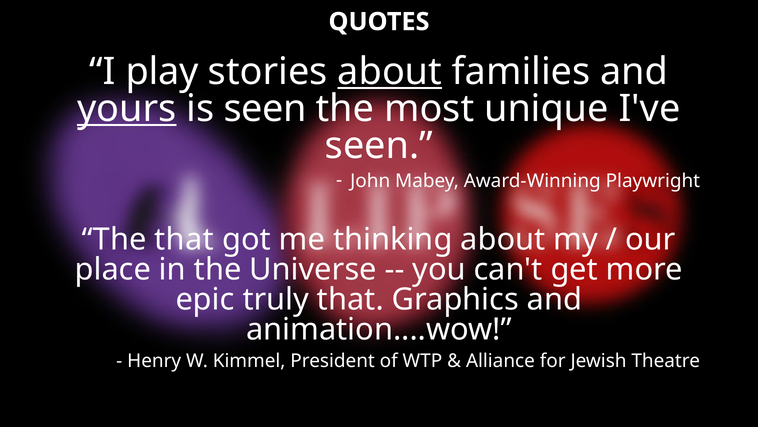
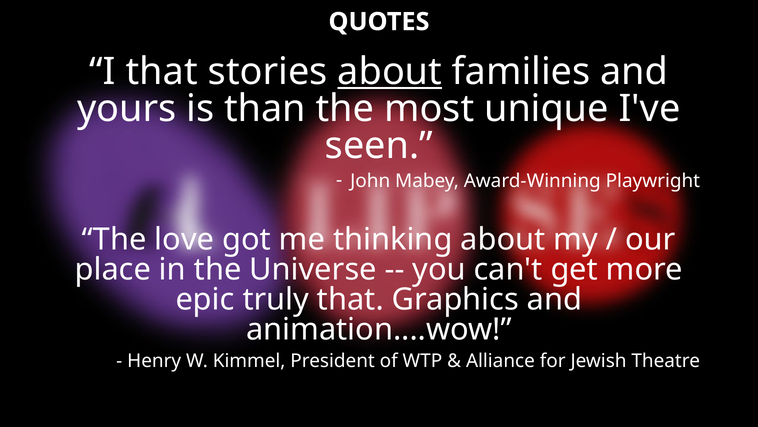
I play: play -> that (162, 72)
yours underline: present -> none (127, 108)
is seen: seen -> than (265, 108)
The that: that -> love (184, 239)
